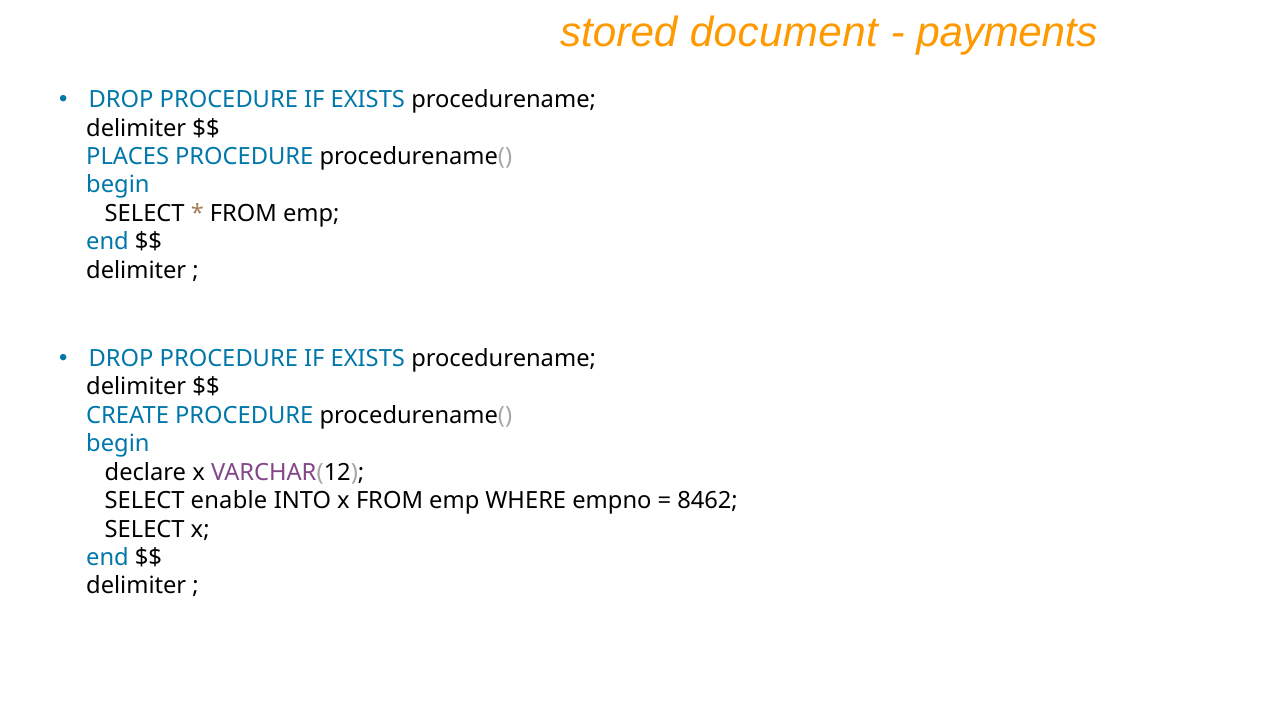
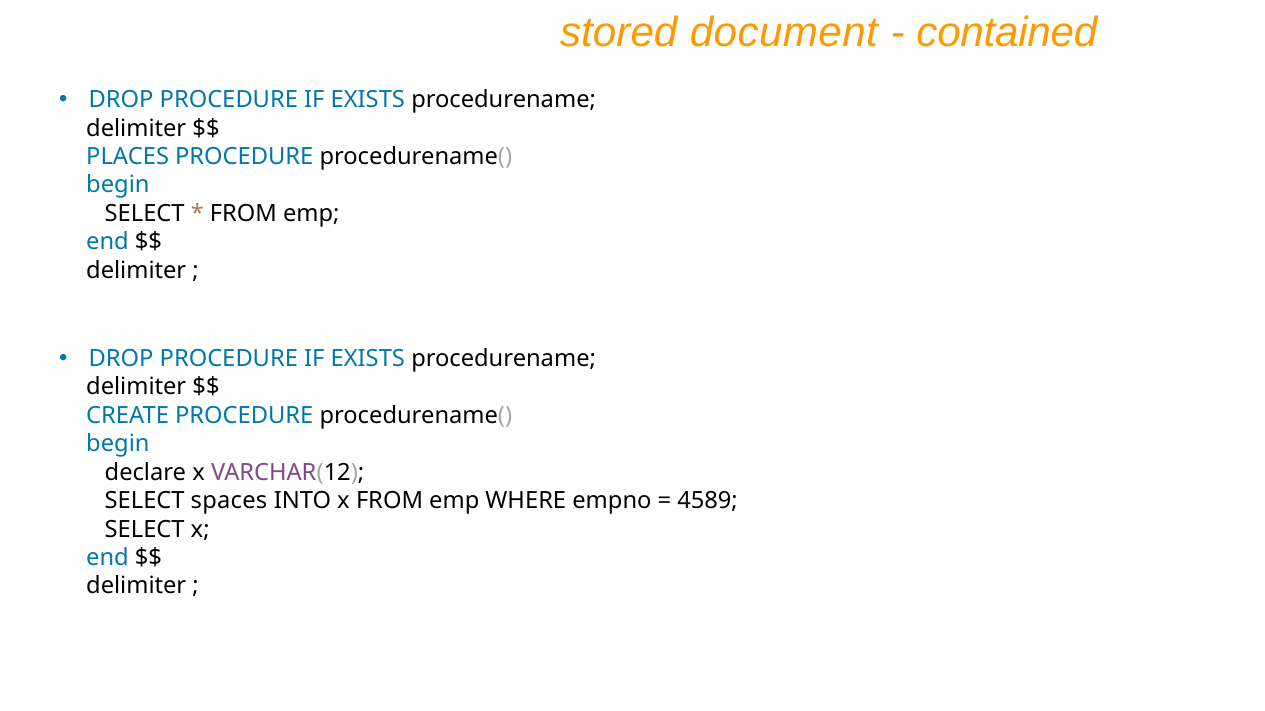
payments: payments -> contained (1007, 33)
enable: enable -> spaces (229, 501)
8462: 8462 -> 4589 (708, 501)
